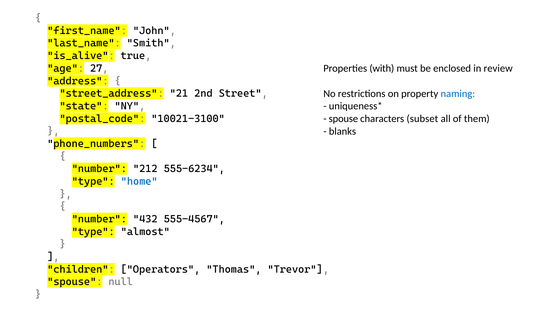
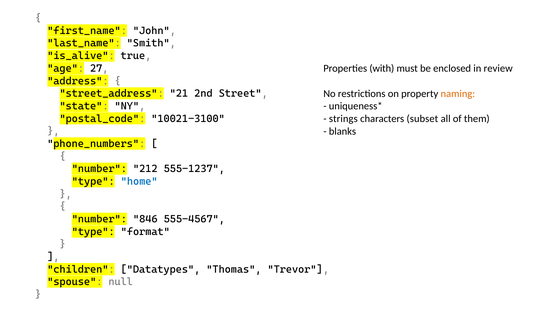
naming colour: blue -> orange (458, 94)
spouse: spouse -> strings (343, 119)
555-6234: 555-6234 -> 555-1237 (194, 169)
432: 432 -> 846 (145, 219)
almost: almost -> format (145, 232)
Operators: Operators -> Datatypes (160, 269)
